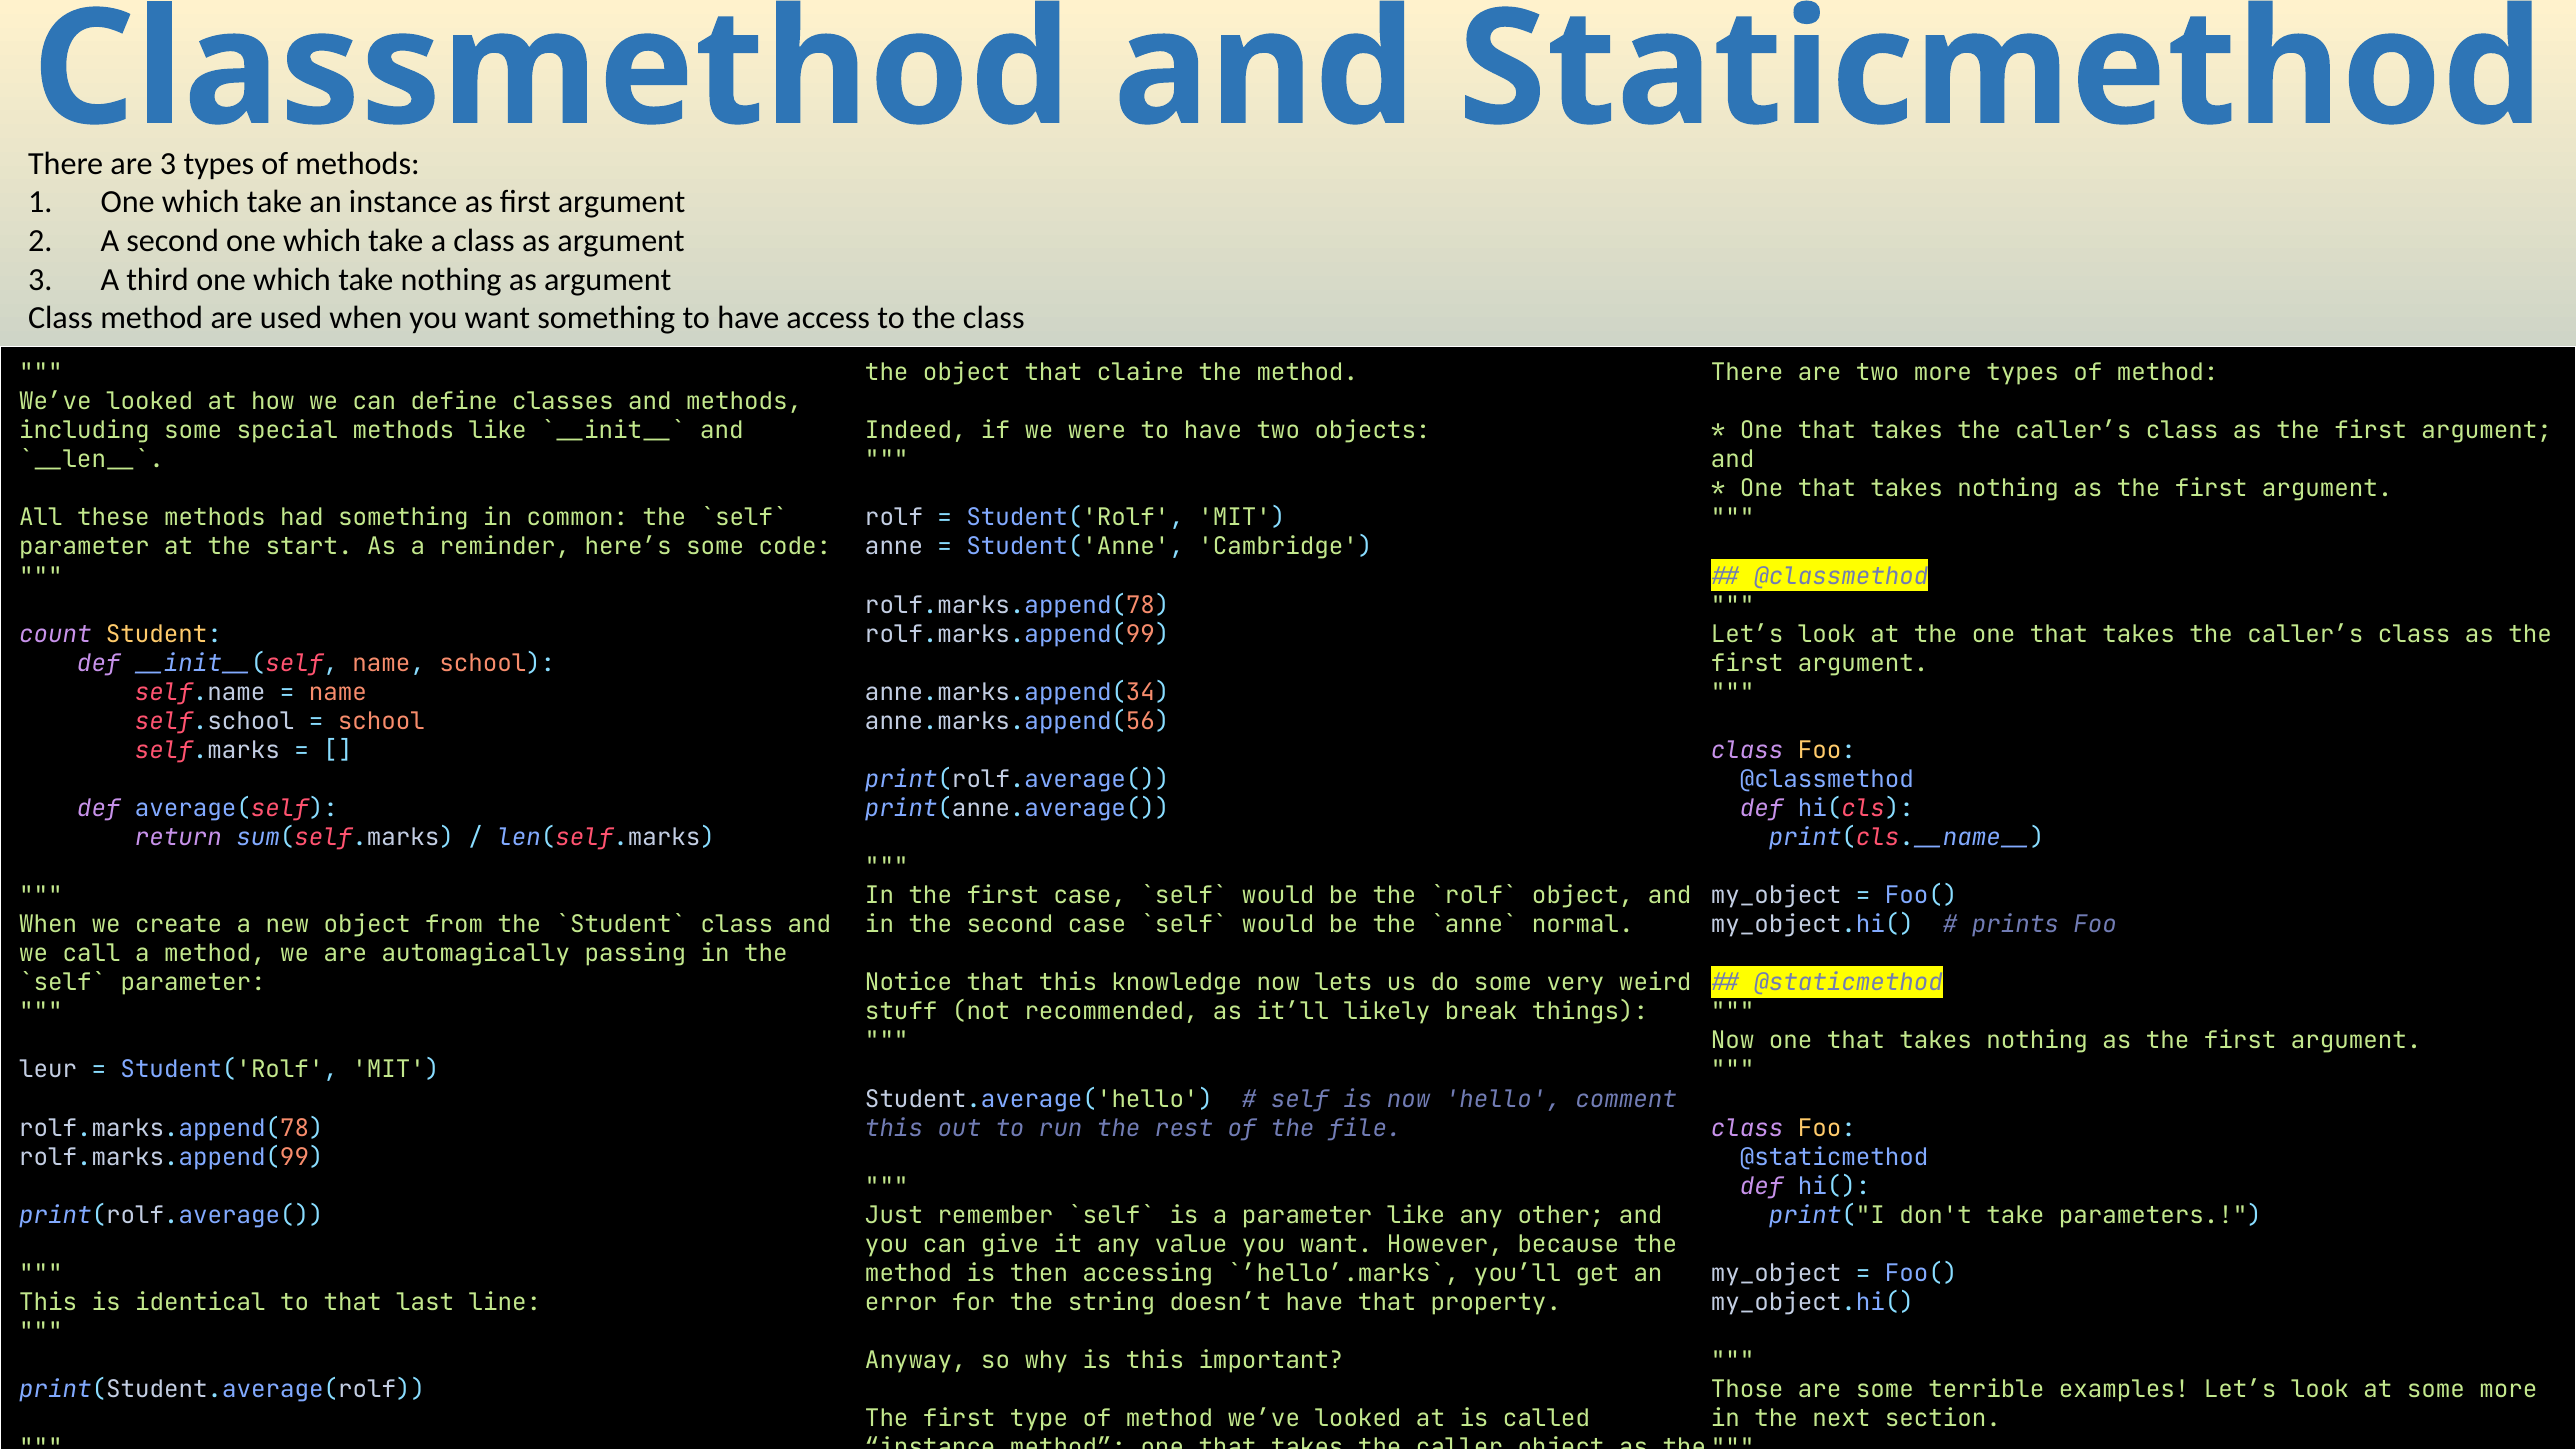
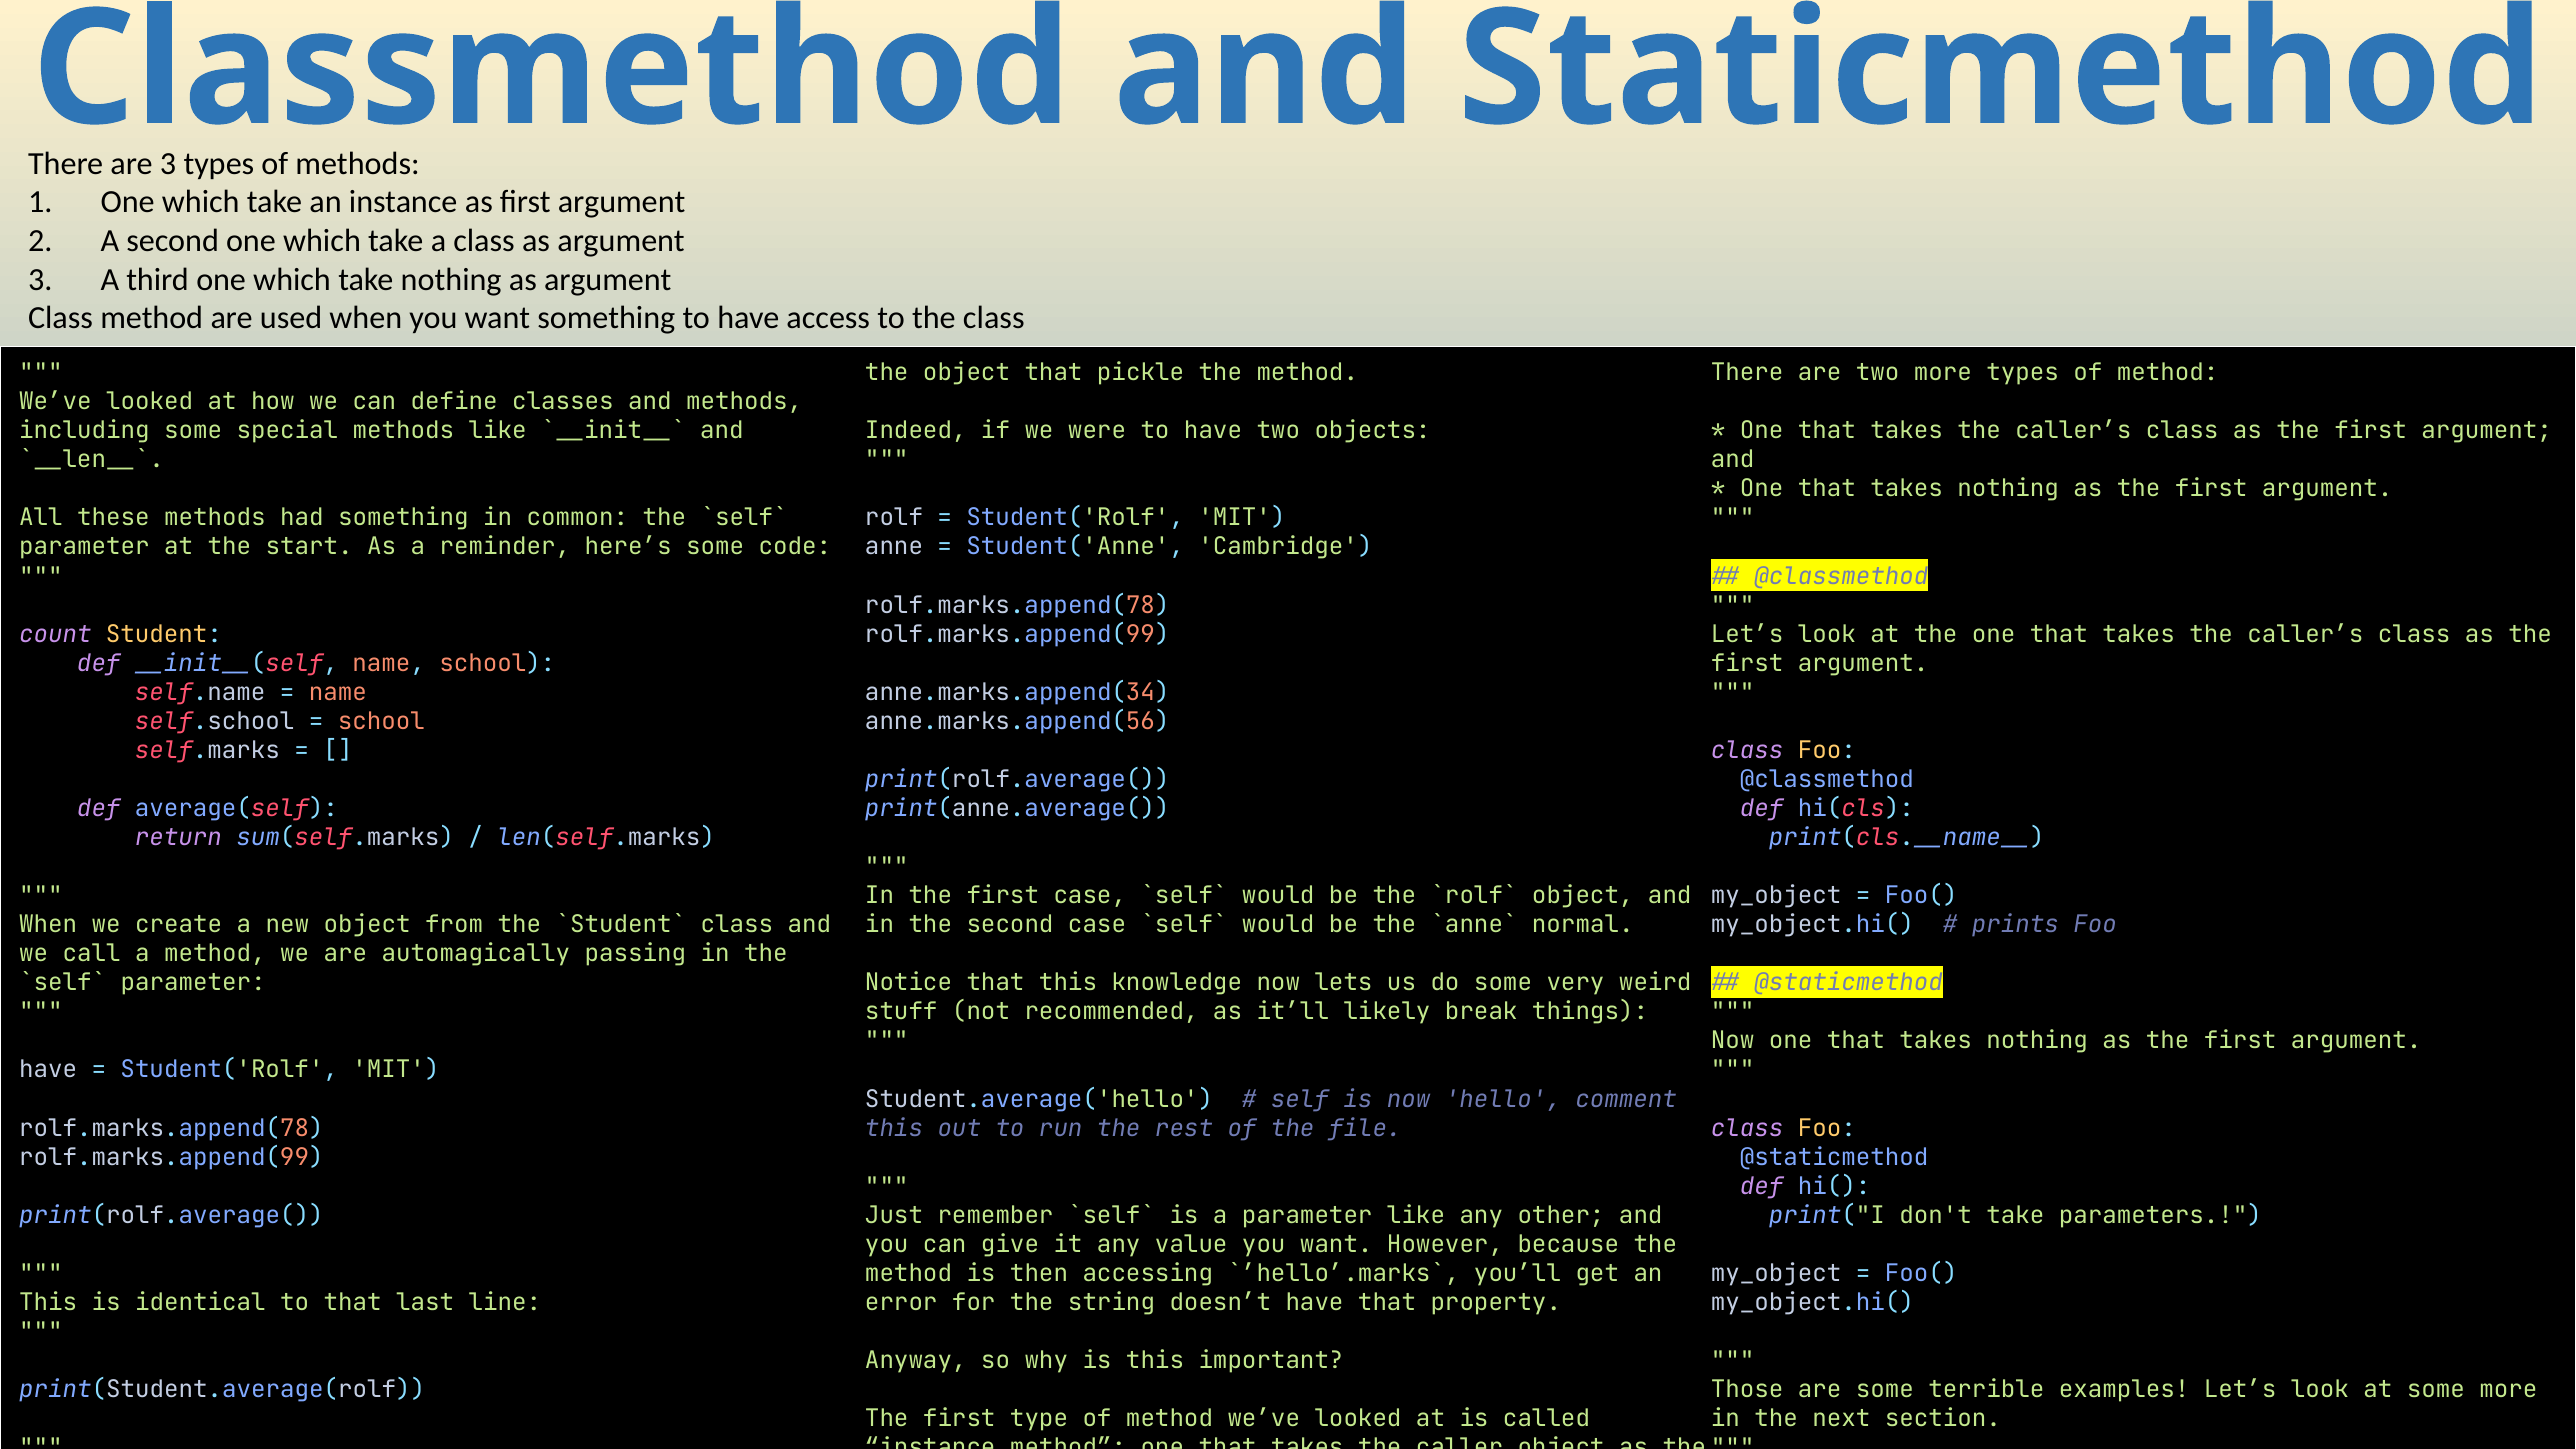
claire: claire -> pickle (1141, 373)
leur: leur -> have (48, 1070)
